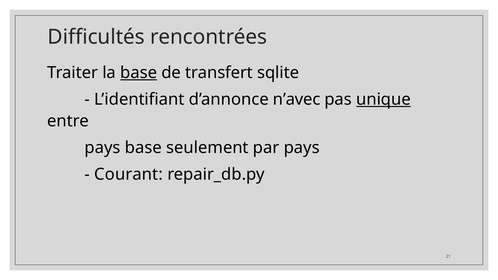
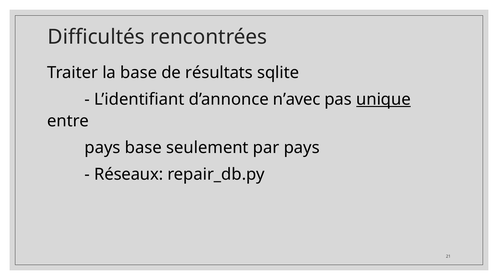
base underline: present -> none (139, 73)
transfert: transfert -> résultats (219, 73)
Courant: Courant -> Réseaux (129, 174)
